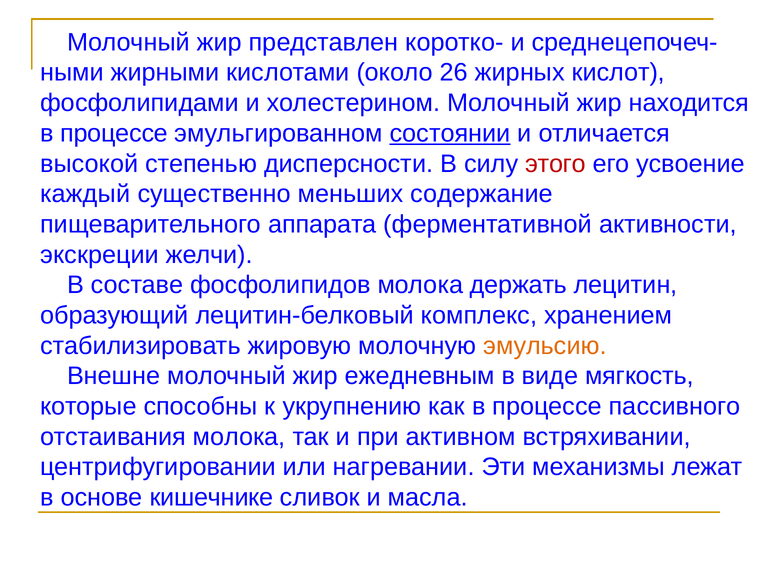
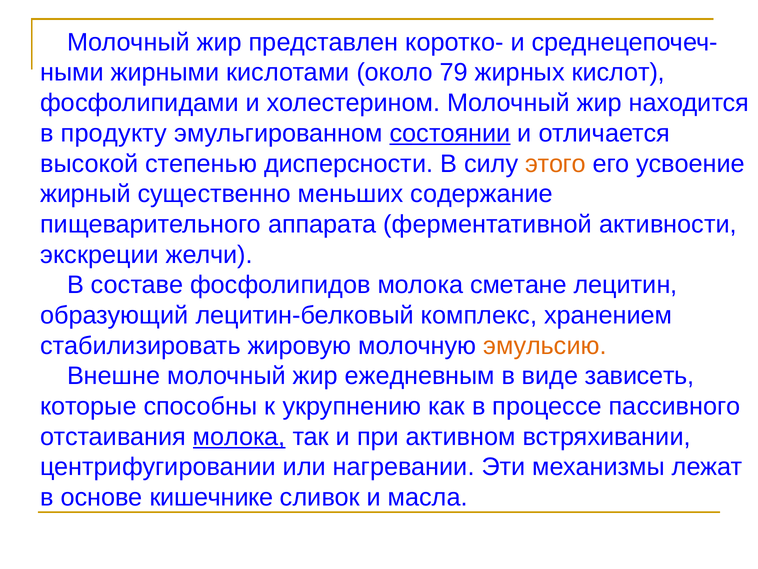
26: 26 -> 79 (454, 73)
процессе: процессе -> продукту (114, 133)
этого colour: red -> orange (556, 164)
каждый: каждый -> жирный (86, 194)
держать: держать -> сметане (518, 285)
мягкость: мягкость -> зависеть (640, 376)
молока underline: none -> present (239, 436)
